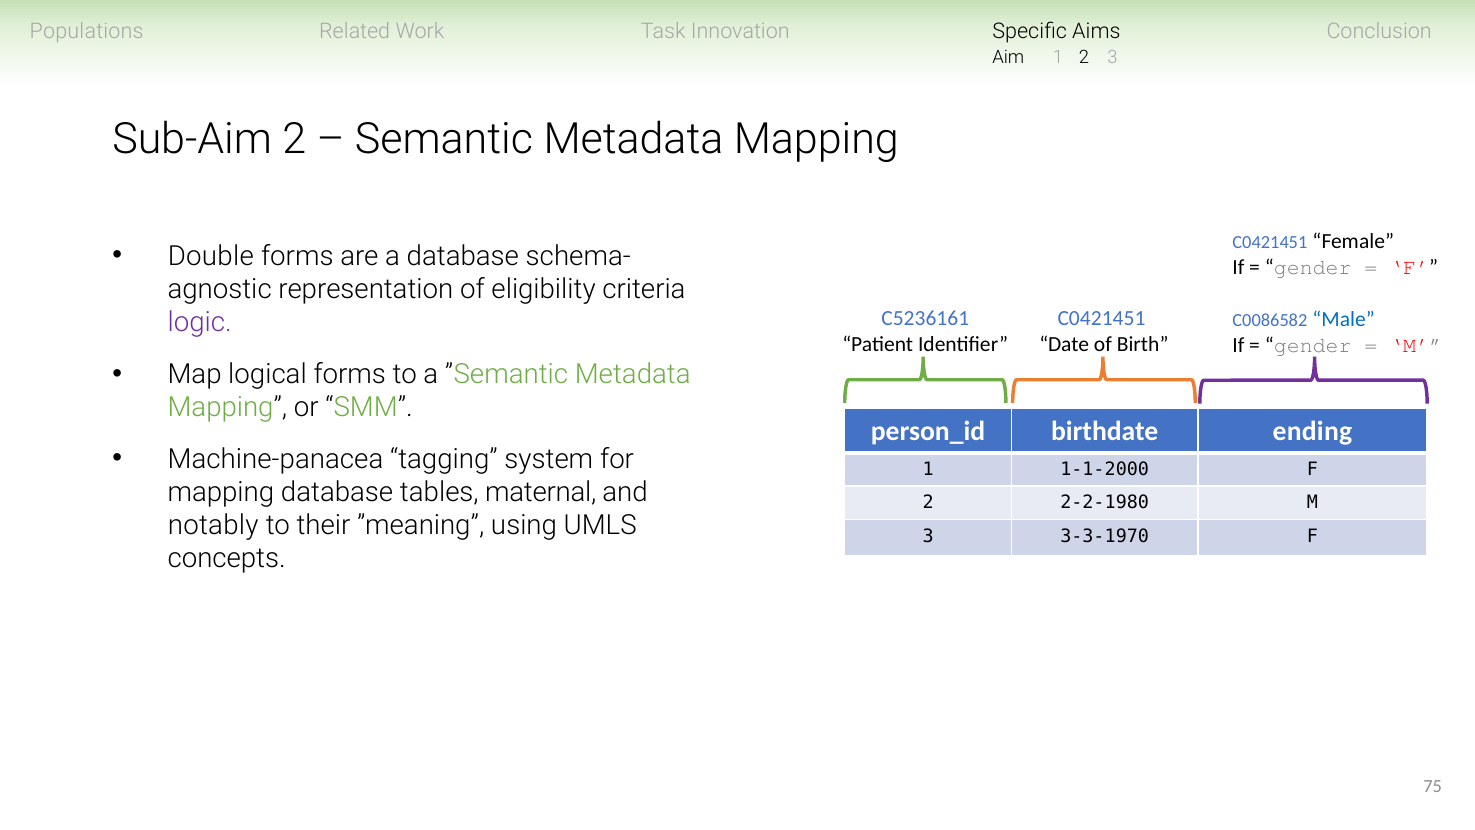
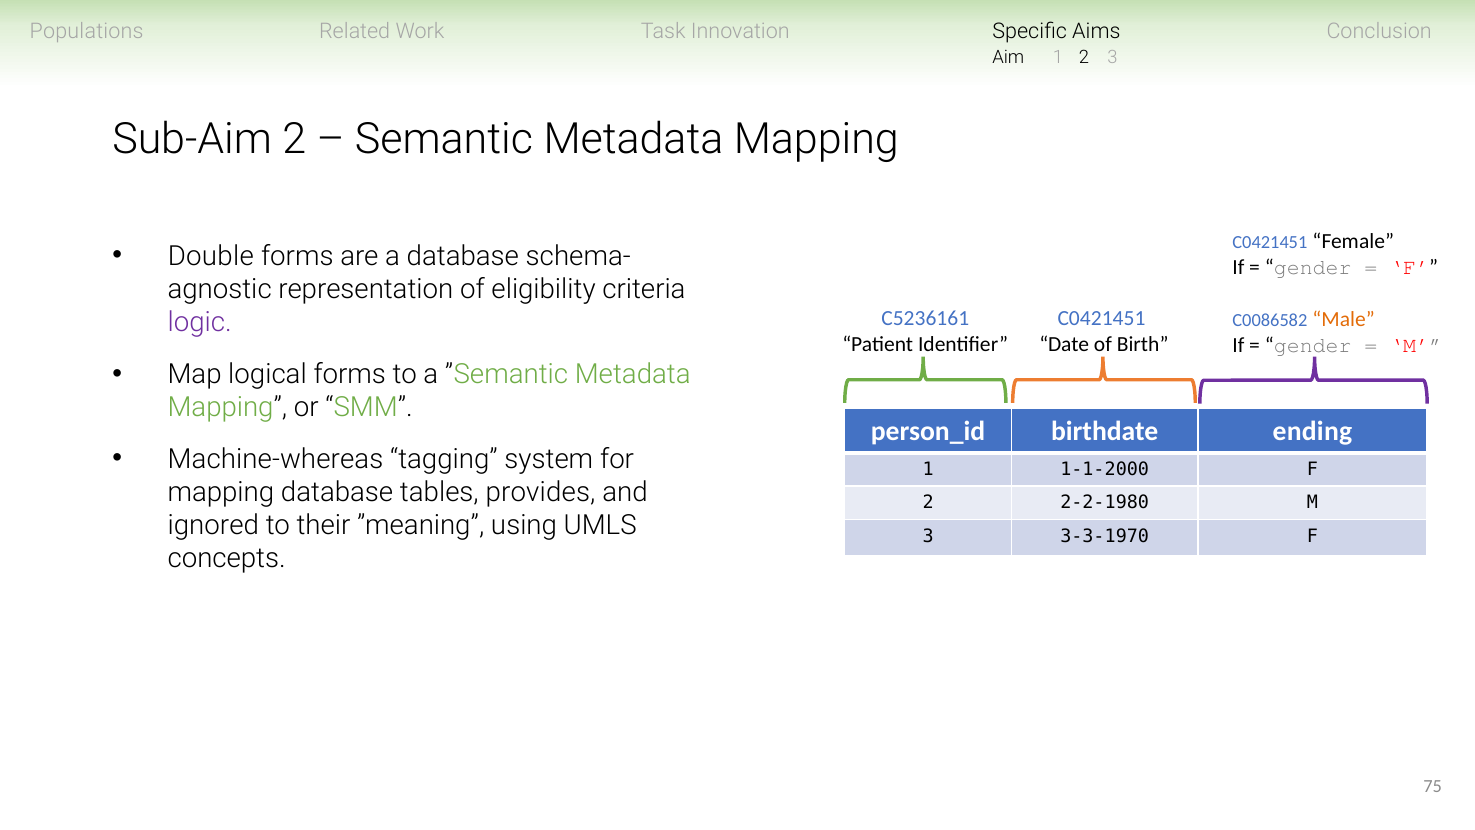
Male colour: blue -> orange (1344, 319)
Machine-panacea: Machine-panacea -> Machine-whereas (275, 459)
maternal: maternal -> provides (541, 492)
notably: notably -> ignored (213, 525)
